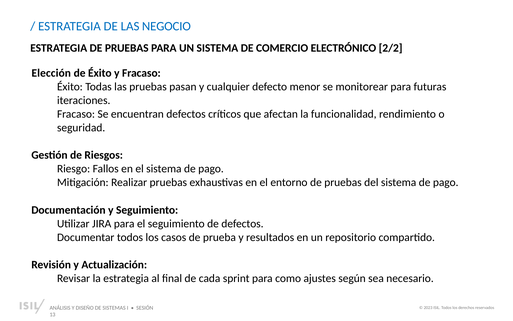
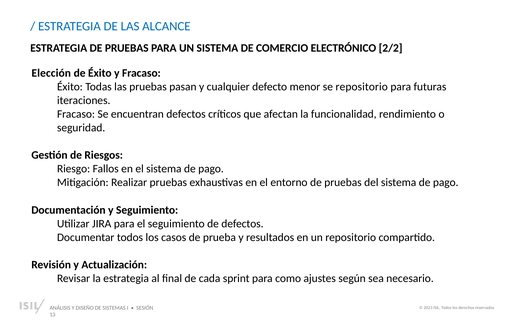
NEGOCIO: NEGOCIO -> ALCANCE (166, 26)
se monitorear: monitorear -> repositorio (362, 87)
